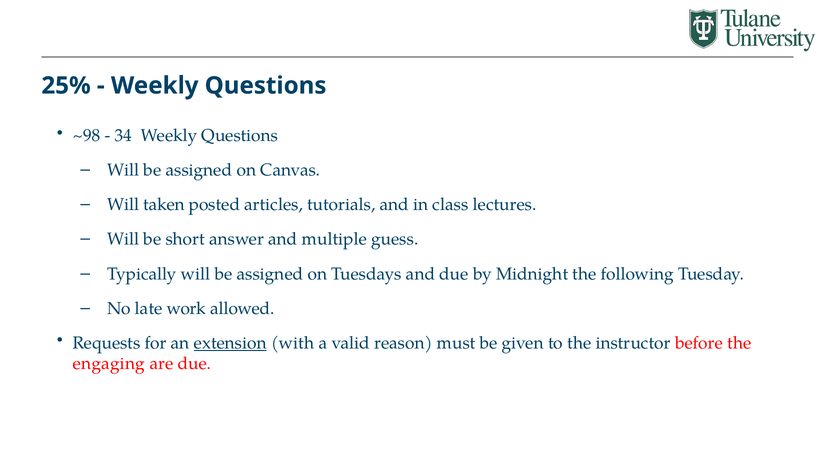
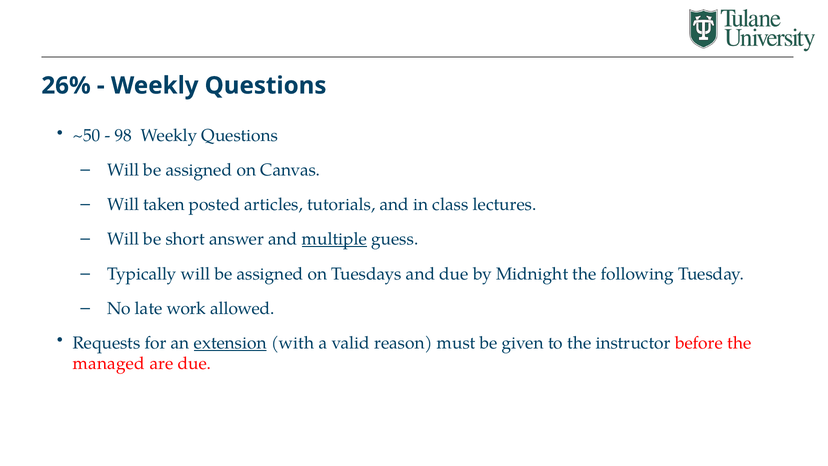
25%: 25% -> 26% (66, 86)
~98: ~98 -> ~50 (87, 136)
34: 34 -> 98 (123, 136)
multiple underline: none -> present (334, 239)
engaging: engaging -> managed (109, 363)
